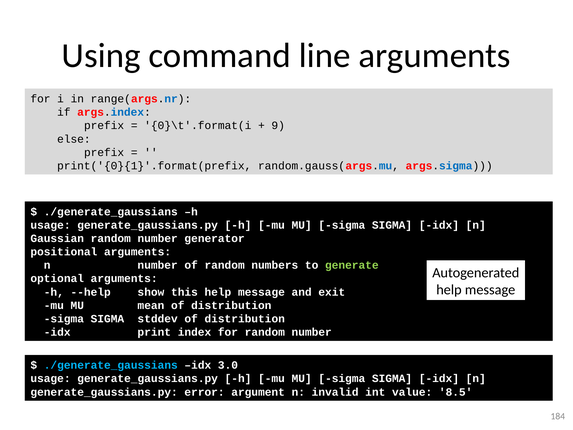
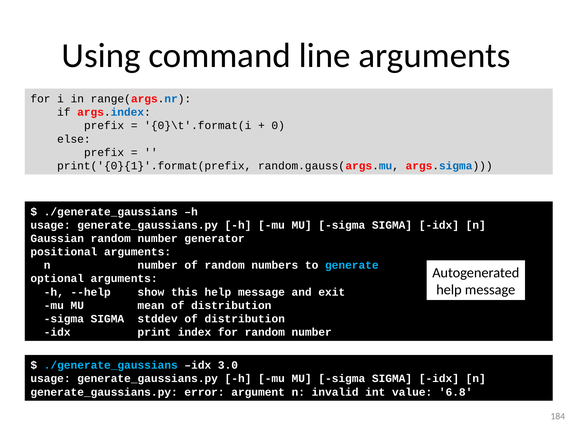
9: 9 -> 0 (278, 126)
generate colour: light green -> light blue (352, 265)
8.5: 8.5 -> 6.8 (456, 392)
